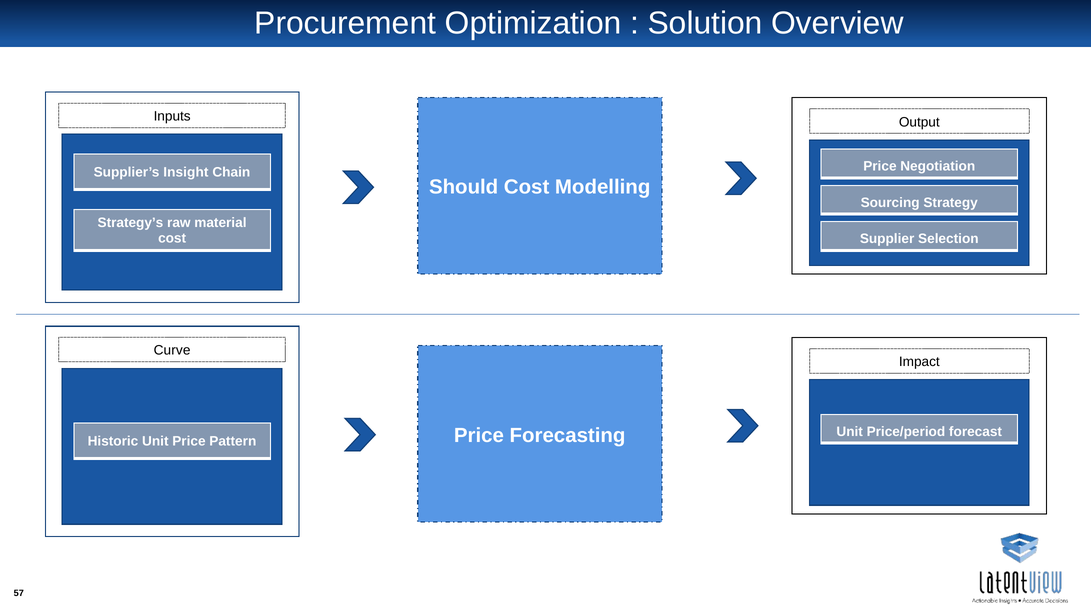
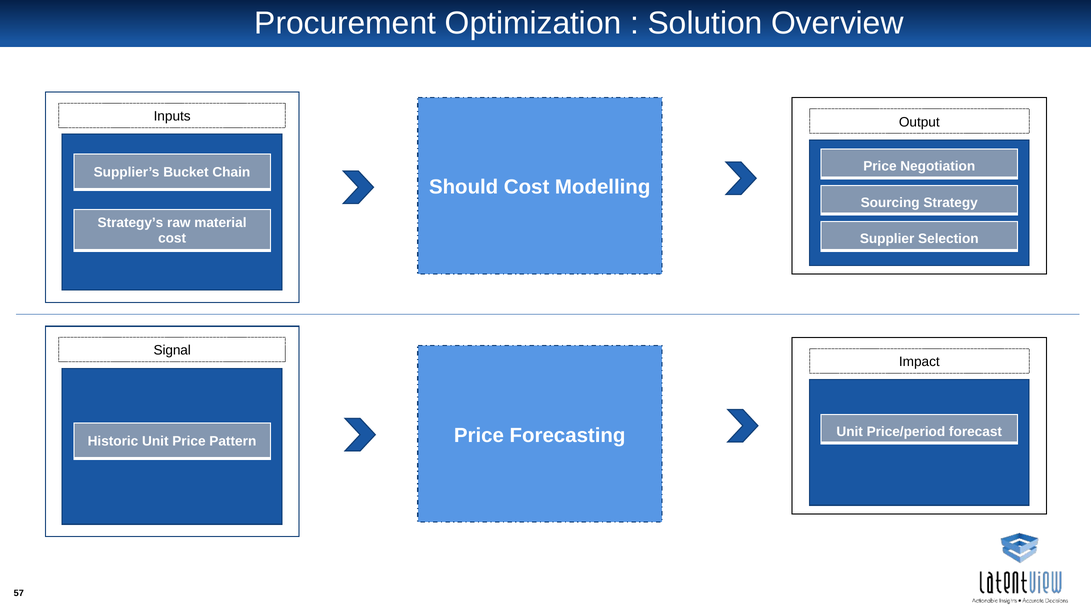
Insight: Insight -> Bucket (186, 172)
Curve: Curve -> Signal (172, 350)
